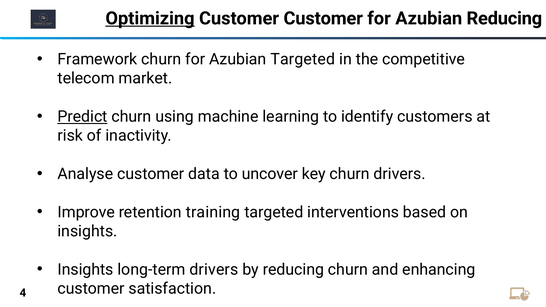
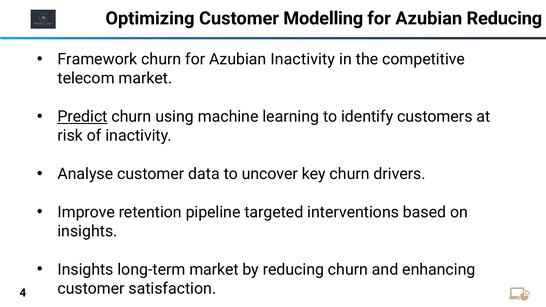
Optimizing underline: present -> none (150, 18)
Customer Customer: Customer -> Modelling (323, 18)
Azubian Targeted: Targeted -> Inactivity (303, 59)
training: training -> pipeline (213, 212)
long-term drivers: drivers -> market (214, 270)
